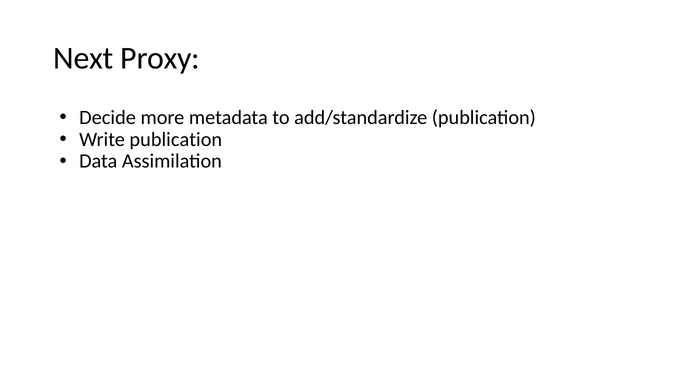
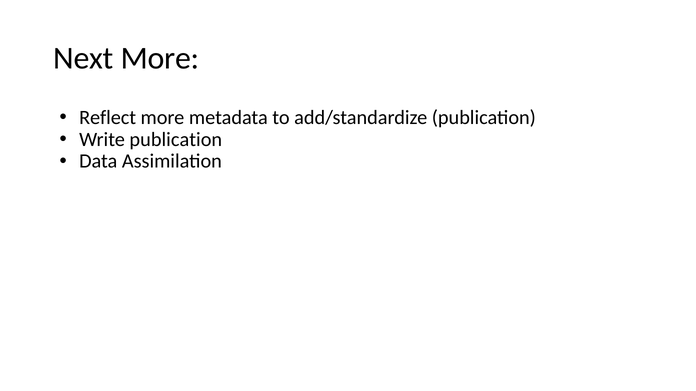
Next Proxy: Proxy -> More (160, 58)
Decide: Decide -> Reflect (108, 118)
